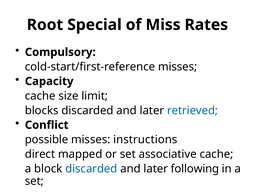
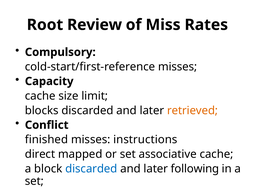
Special: Special -> Review (95, 25)
retrieved colour: blue -> orange (193, 110)
possible: possible -> finished (46, 139)
